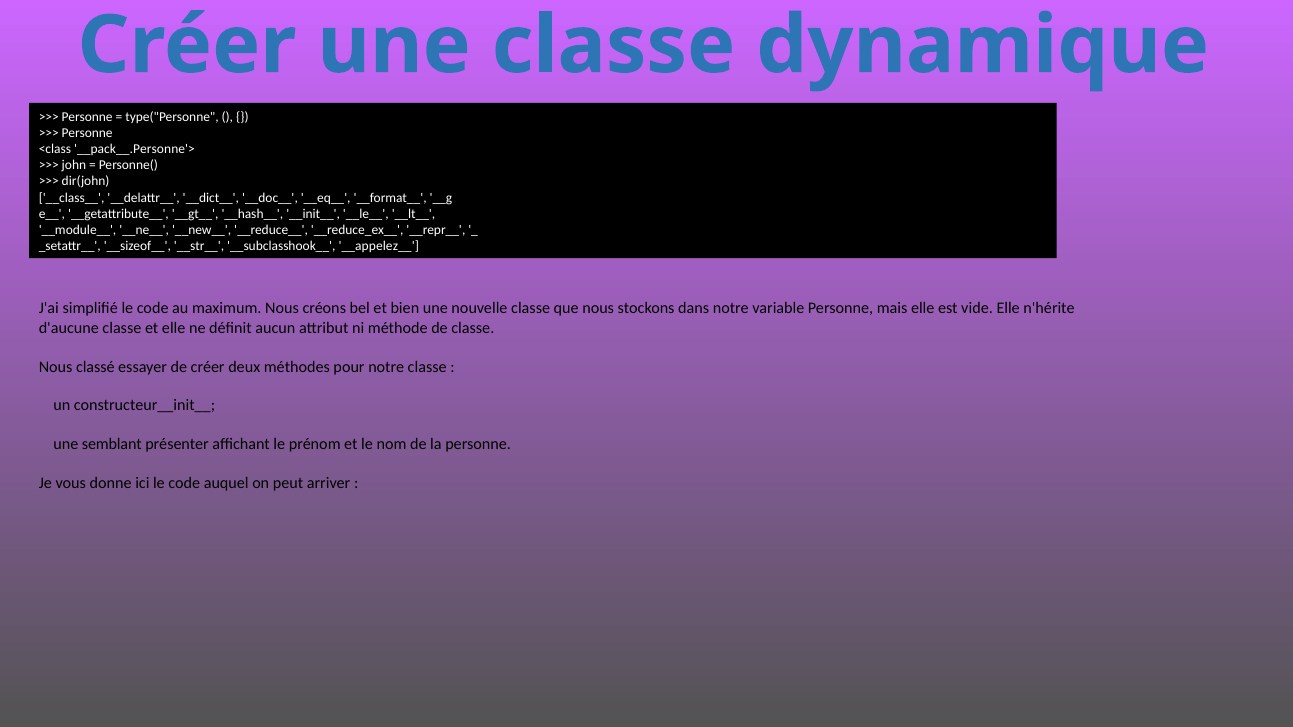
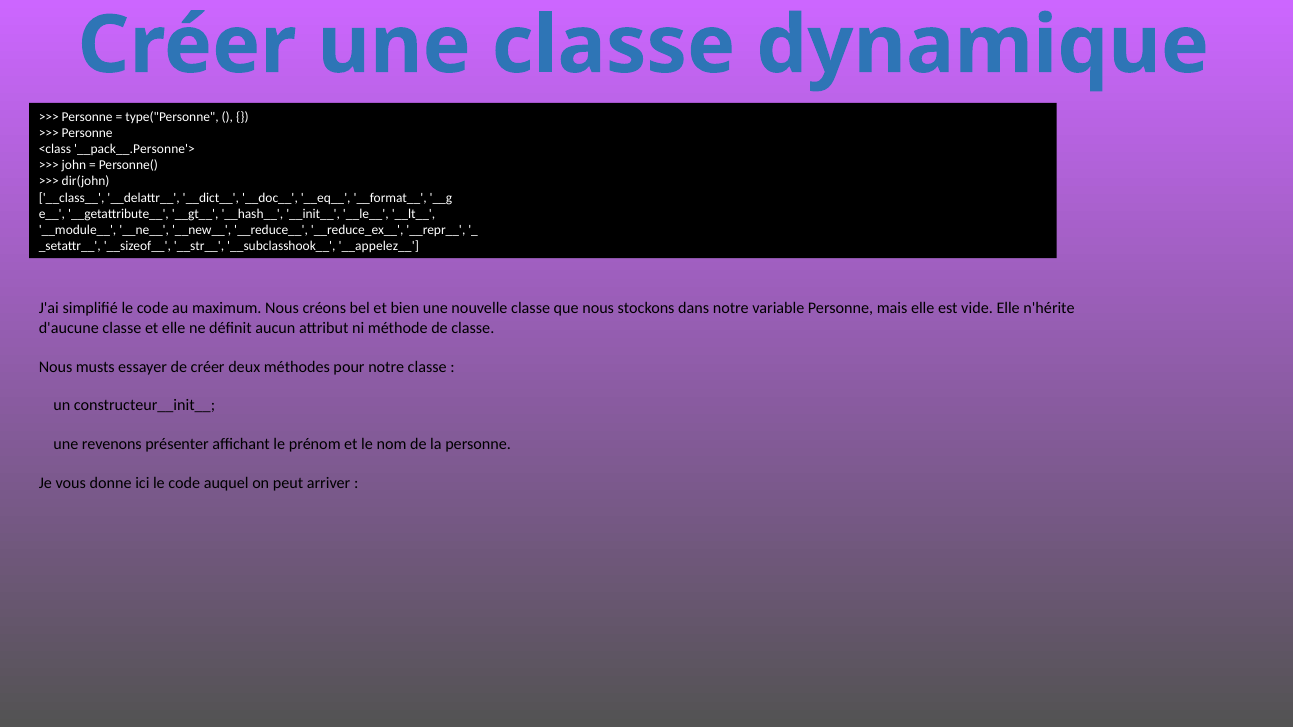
classé: classé -> musts (95, 367)
semblant: semblant -> revenons (112, 444)
